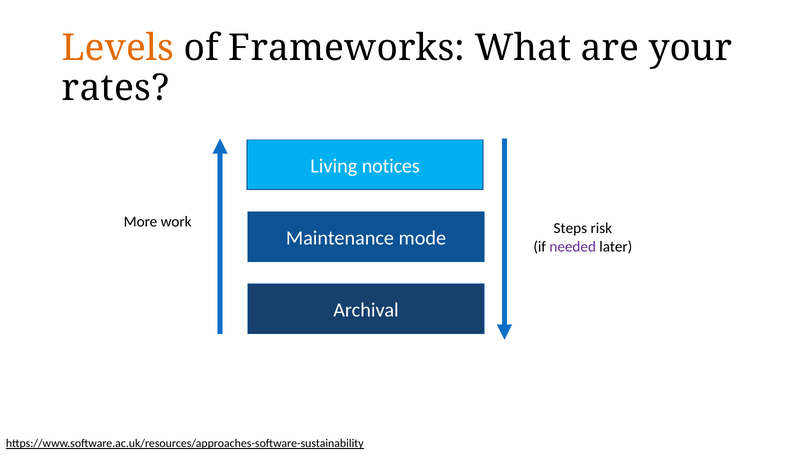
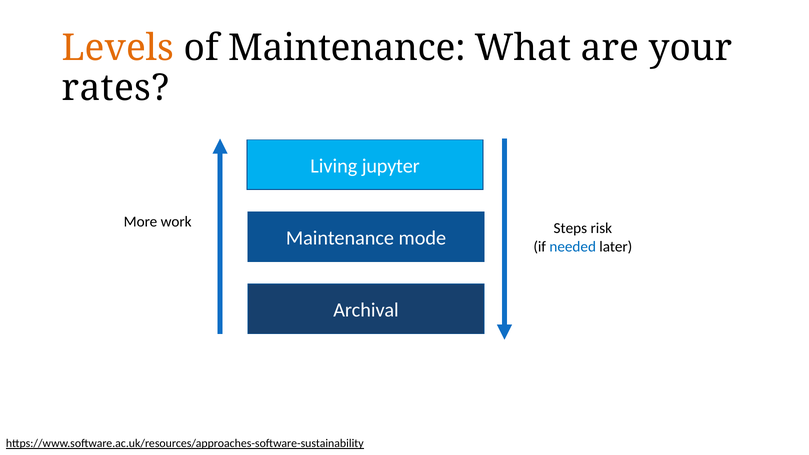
of Frameworks: Frameworks -> Maintenance (347, 48)
notices: notices -> jupyter (391, 166)
needed colour: purple -> blue (573, 247)
